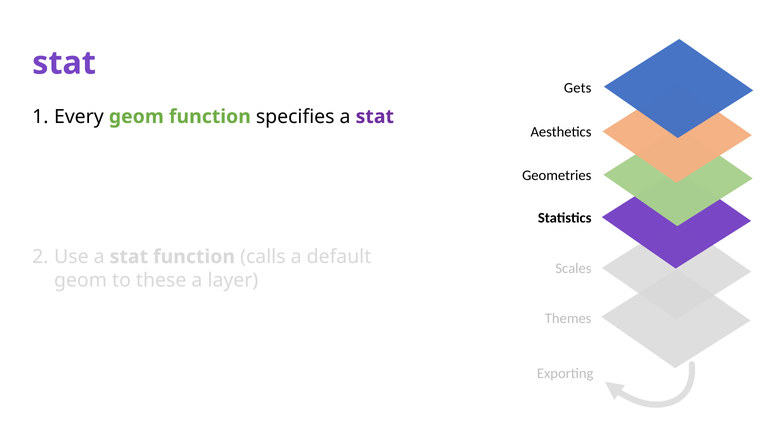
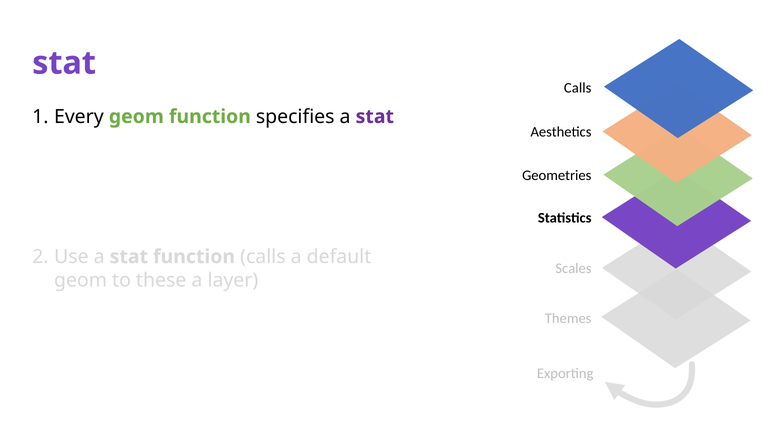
Gets: Gets -> Calls (578, 88)
